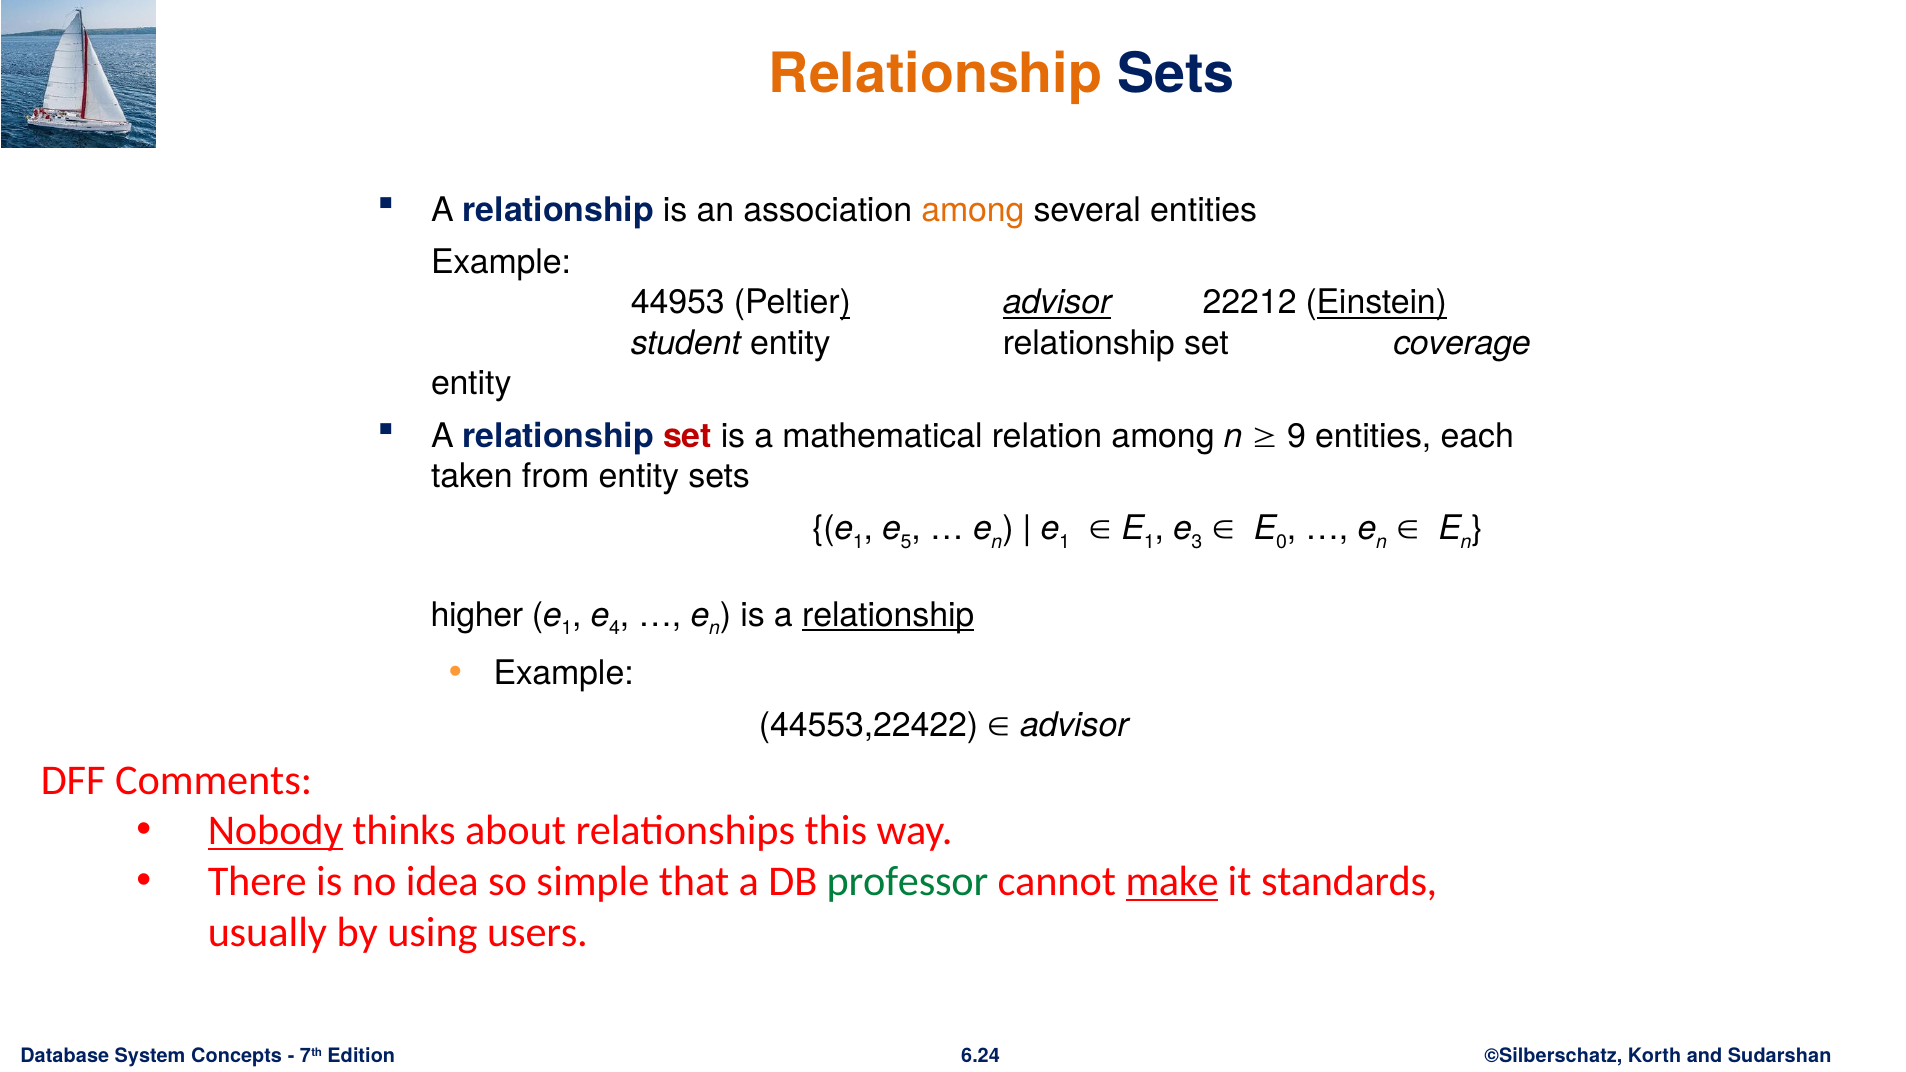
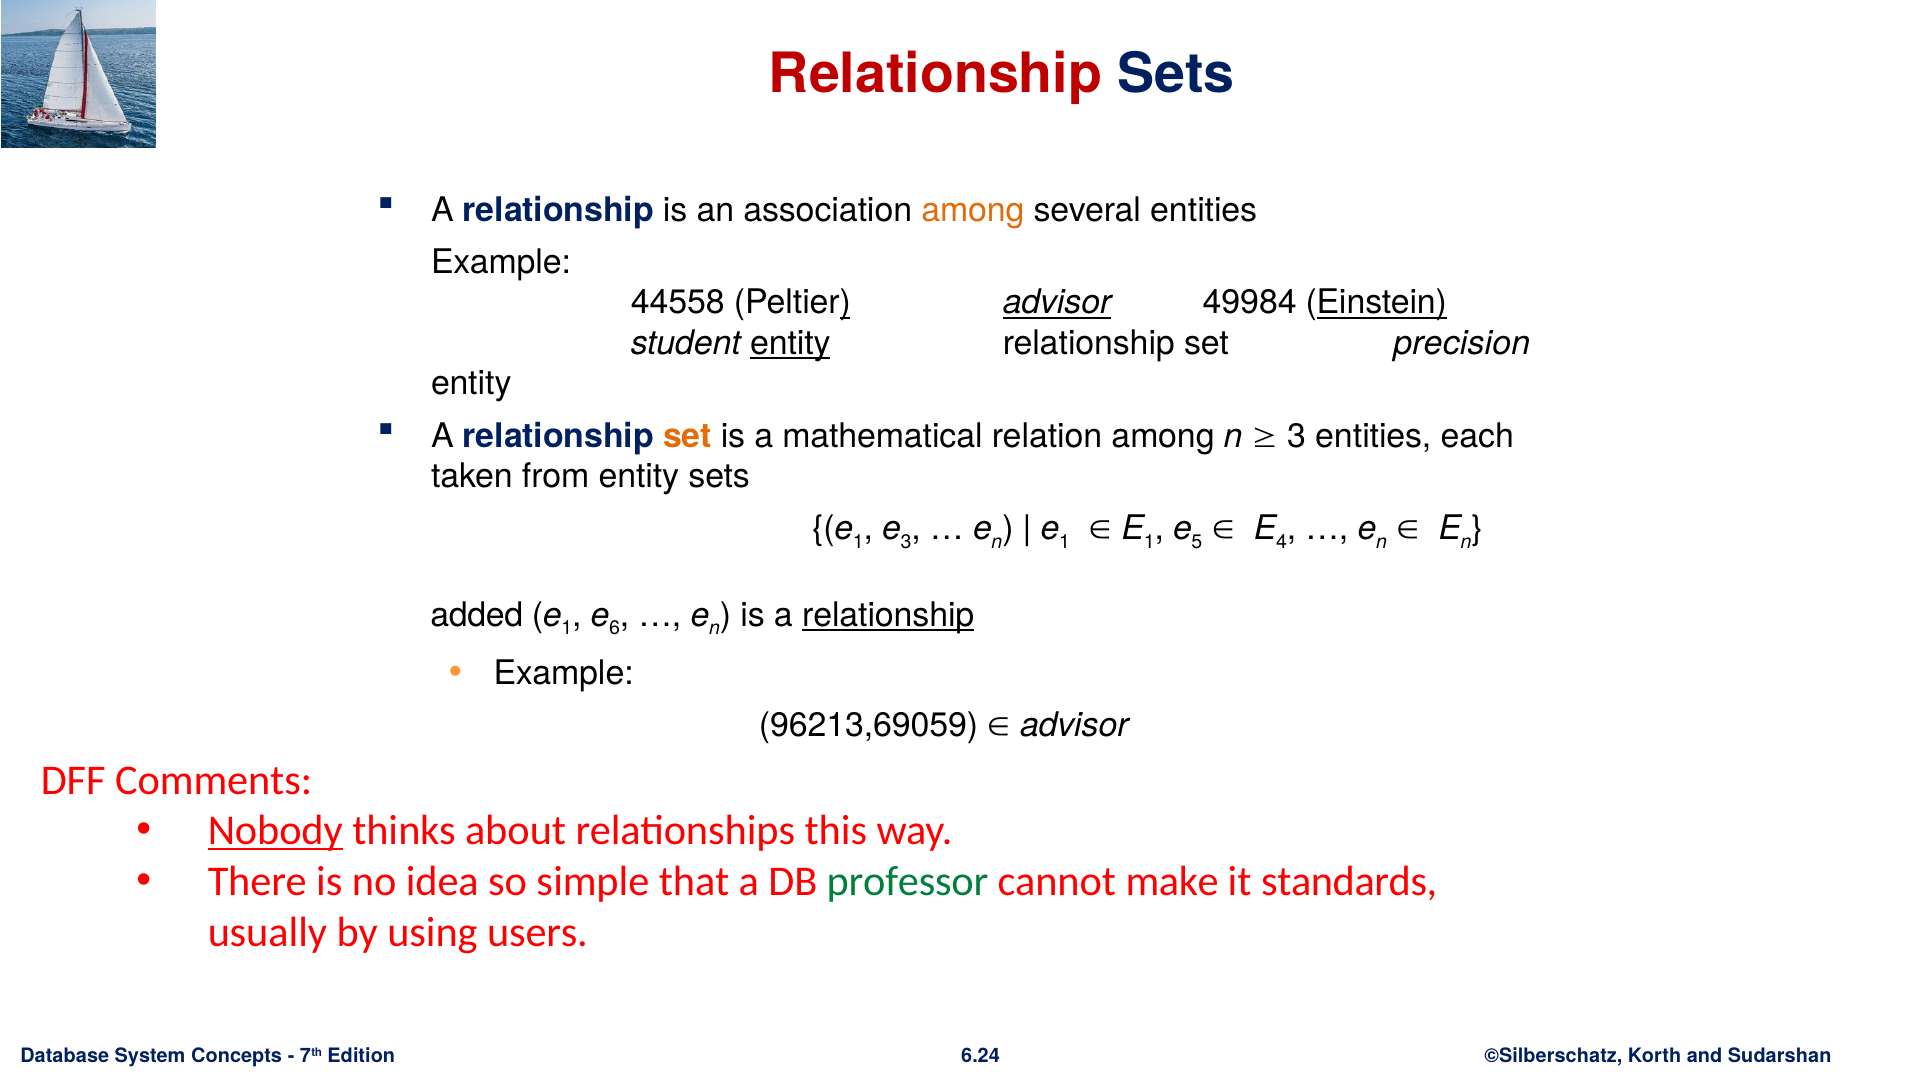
Relationship colour: orange -> red (936, 75)
44953: 44953 -> 44558 (678, 303)
22212: 22212 -> 49984 (1250, 303)
entity underline: none -> present (790, 343)
coverage: coverage -> precision (1462, 343)
set colour: red -> orange (687, 436)
9: 9 -> 3 (1297, 436)
5: 5 -> 3 (906, 542)
3: 3 -> 5 (1197, 542)
0: 0 -> 4 (1281, 542)
higher: higher -> added (477, 615)
4: 4 -> 6 (614, 629)
44553,22422: 44553,22422 -> 96213,69059 (869, 726)
make underline: present -> none (1172, 882)
